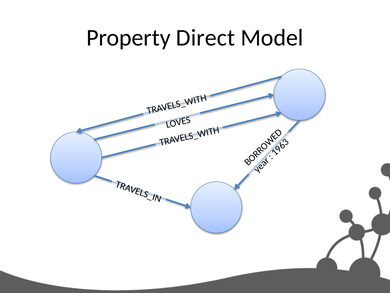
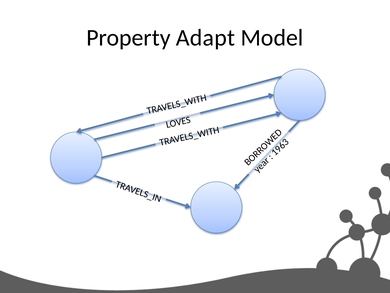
Direct: Direct -> Adapt (205, 38)
